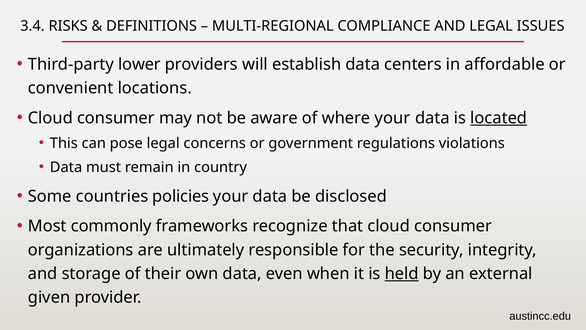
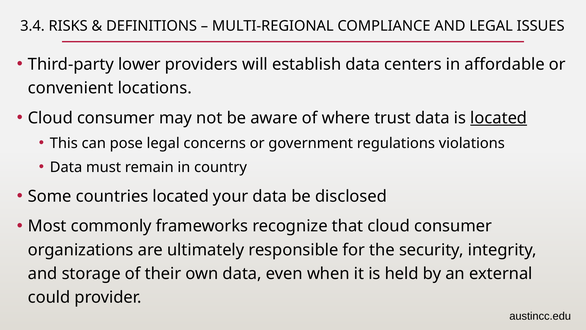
where your: your -> trust (393, 118)
countries policies: policies -> located (181, 196)
held underline: present -> none (402, 273)
given: given -> could (49, 297)
